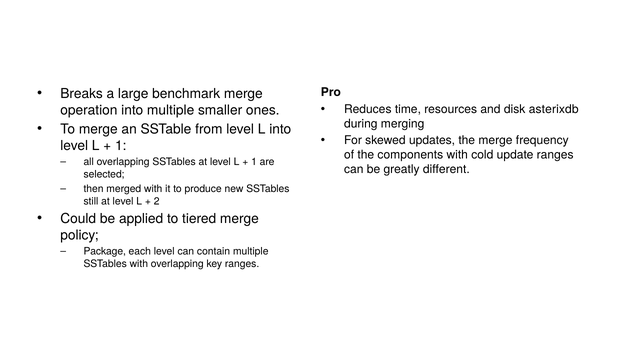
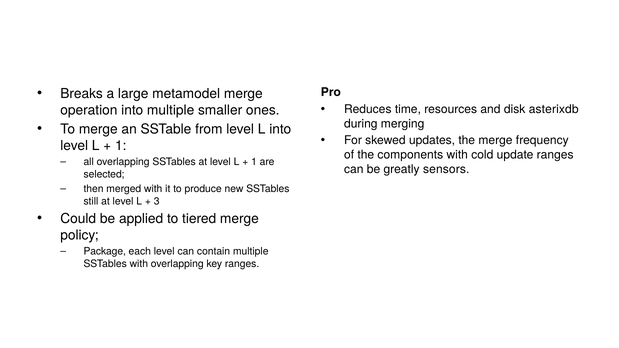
benchmark: benchmark -> metamodel (186, 94)
different: different -> sensors (446, 169)
2: 2 -> 3 (157, 201)
